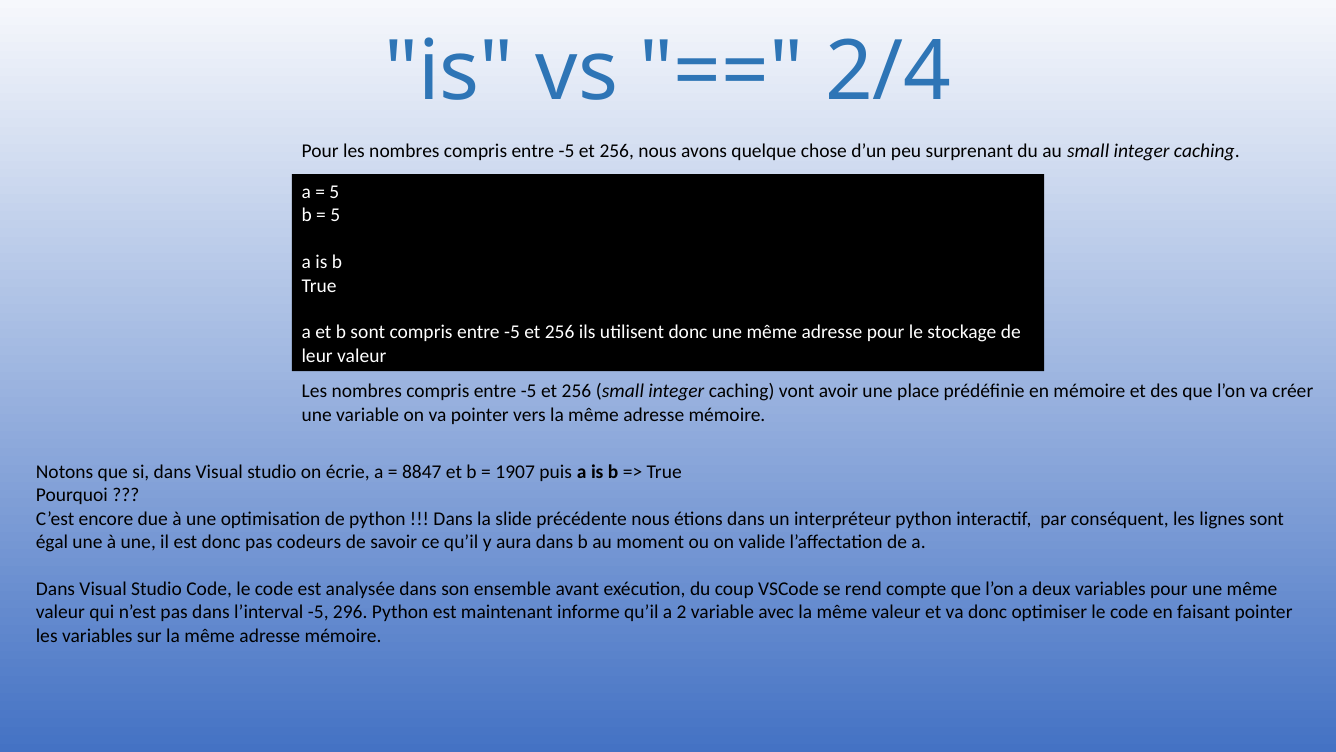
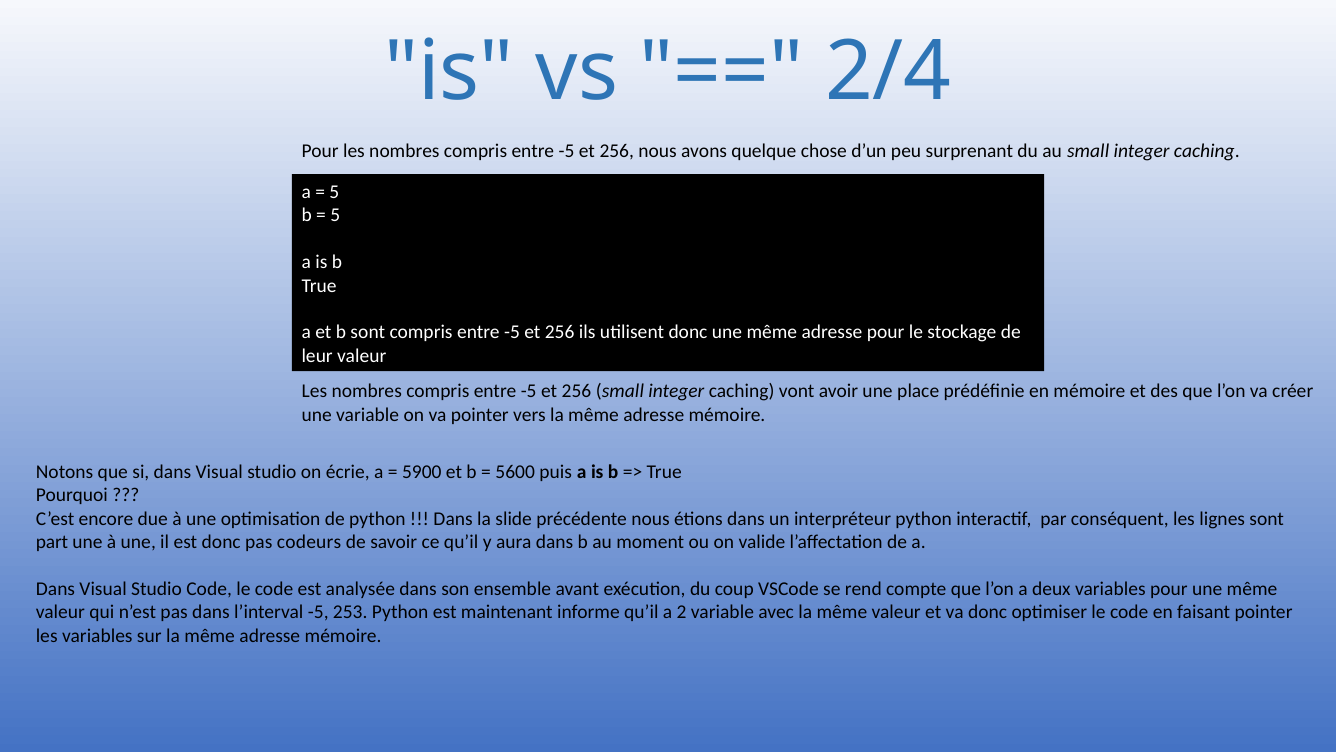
8847: 8847 -> 5900 (422, 472)
1907: 1907 -> 5600 (515, 472)
égal: égal -> part (52, 542)
296: 296 -> 253 (350, 612)
